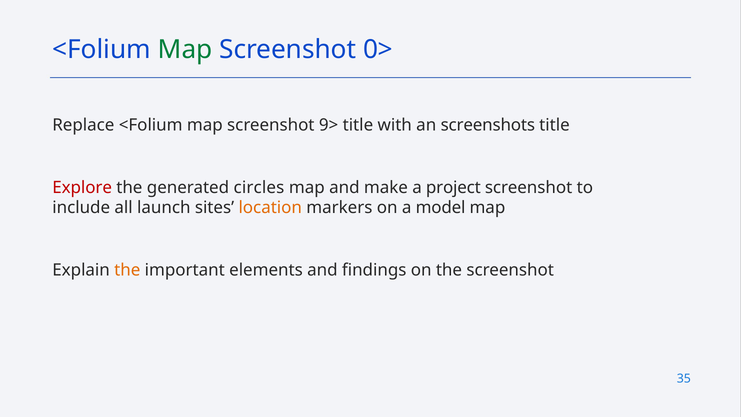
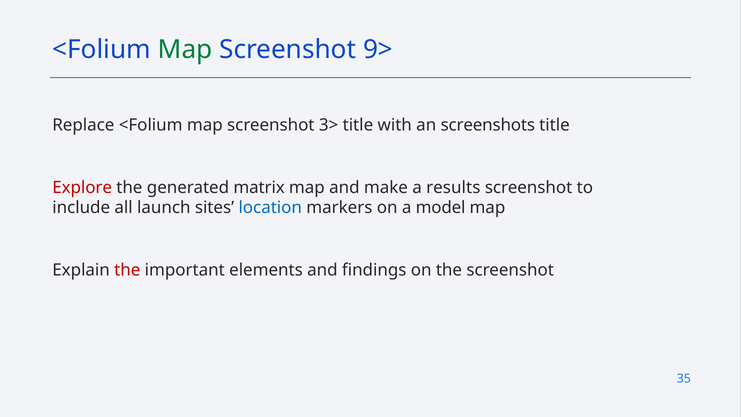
0>: 0> -> 9> (378, 49)
9>: 9> -> 3> (329, 125)
circles: circles -> matrix (259, 187)
project: project -> results (453, 187)
location colour: orange -> blue (270, 208)
the colour: orange -> red (127, 270)
